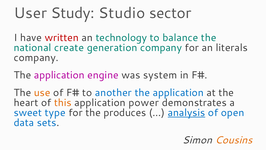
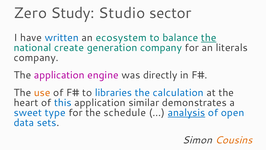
User: User -> Zero (30, 13)
written colour: red -> blue (62, 38)
technology: technology -> ecosystem (121, 38)
the underline: none -> present (209, 38)
system: system -> directly (160, 75)
another: another -> libraries (113, 92)
application: application -> calculation (178, 92)
this colour: orange -> blue (63, 102)
power: power -> similar (144, 102)
produces: produces -> schedule (125, 112)
